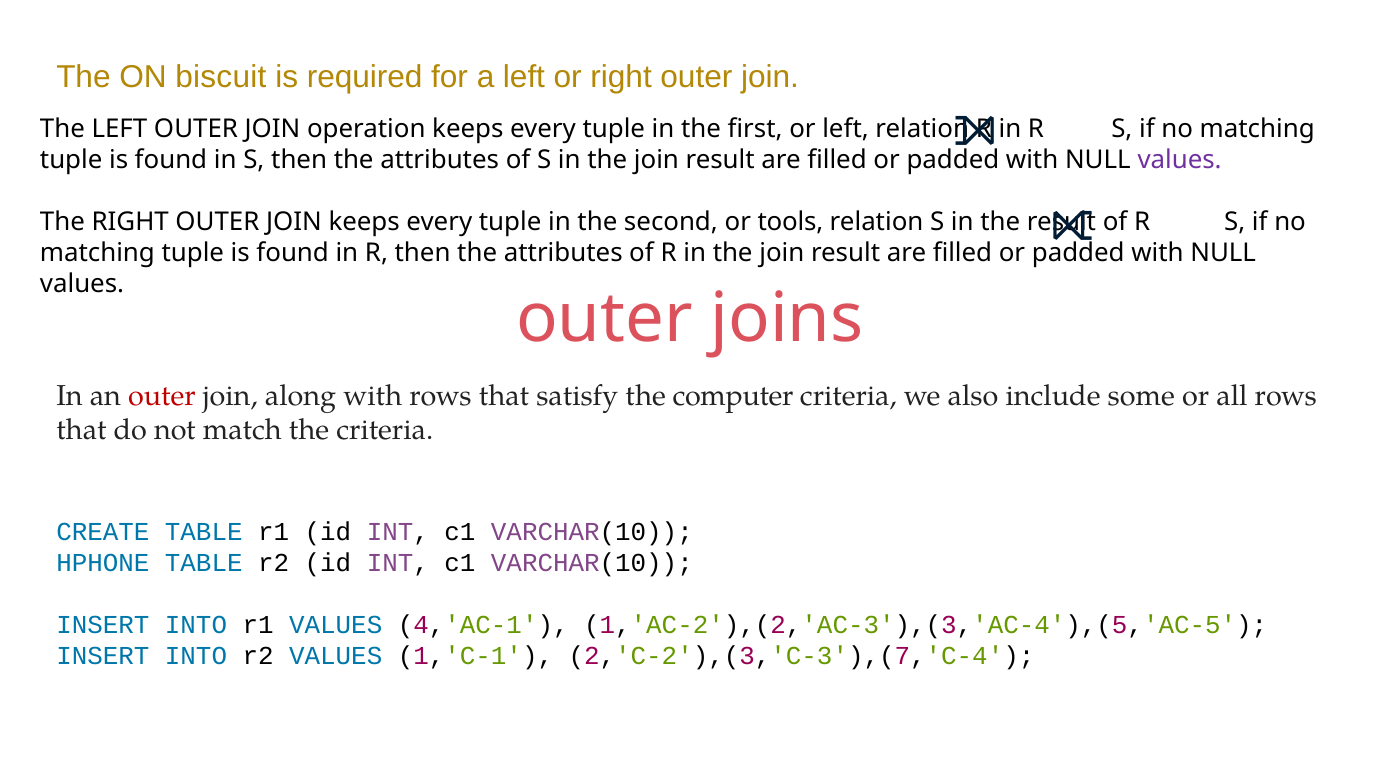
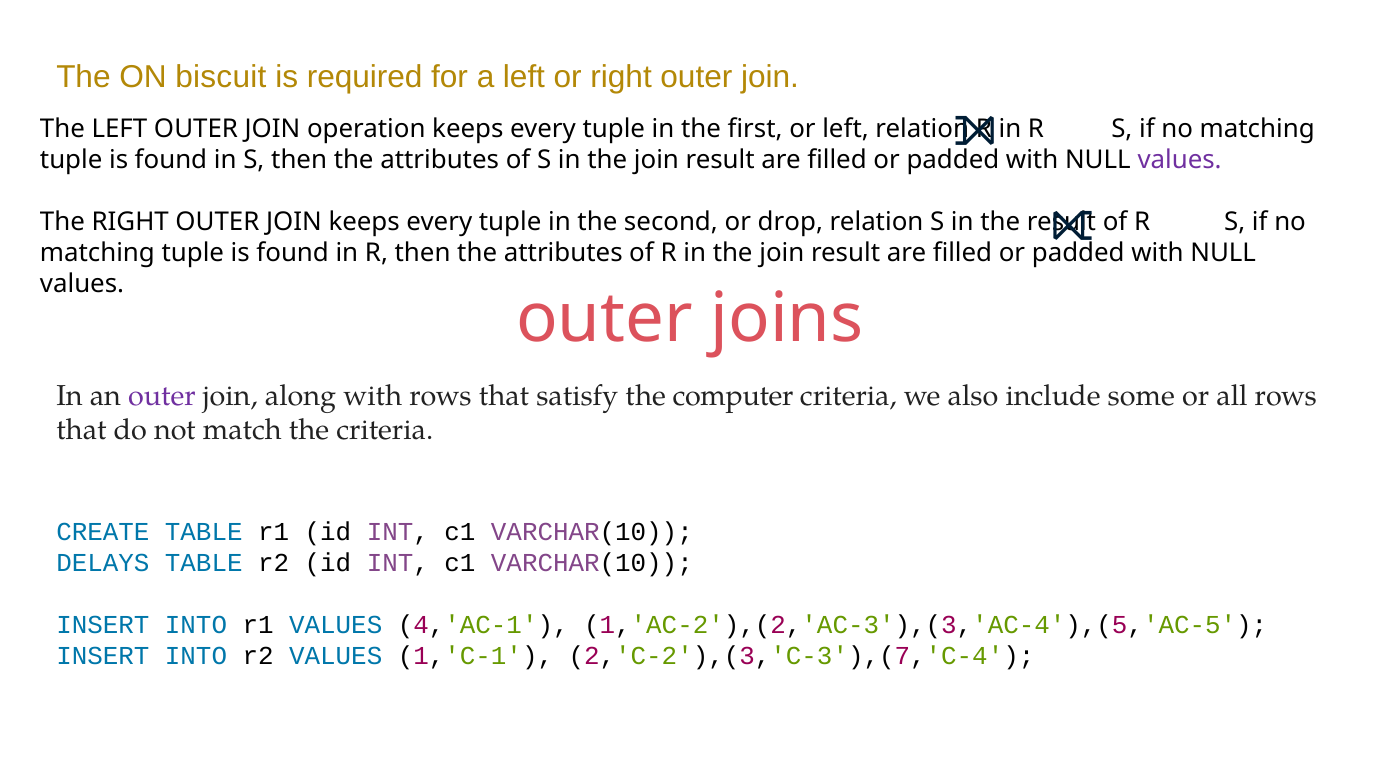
tools: tools -> drop (790, 222)
outer colour: red -> purple (162, 396)
HPHONE: HPHONE -> DELAYS (103, 563)
